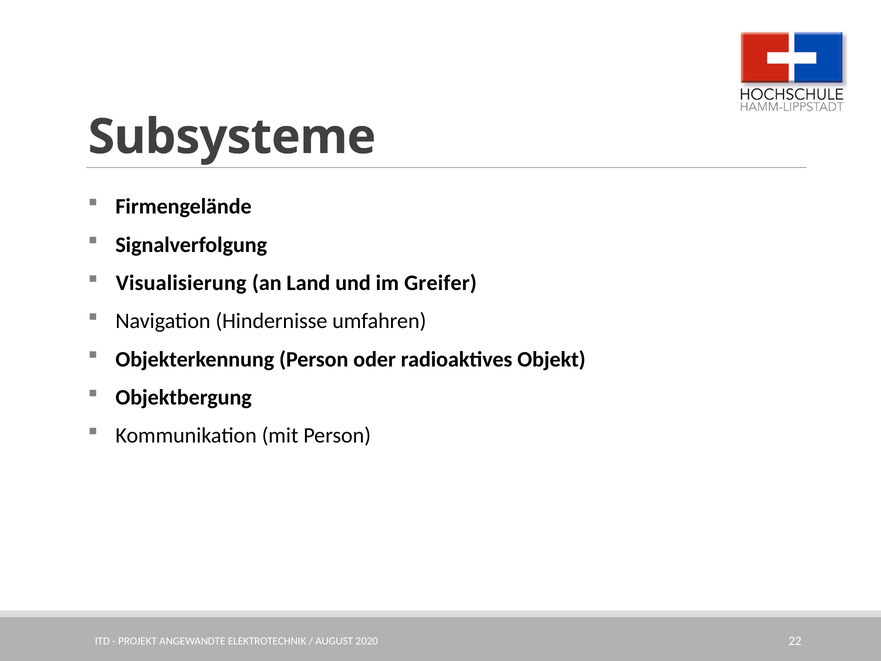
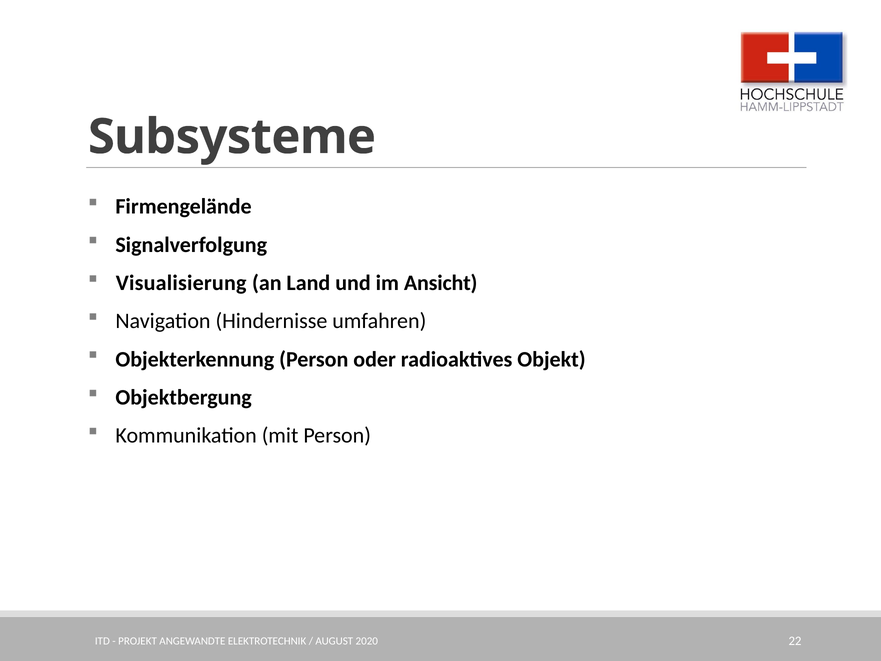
Greifer: Greifer -> Ansicht (441, 283)
